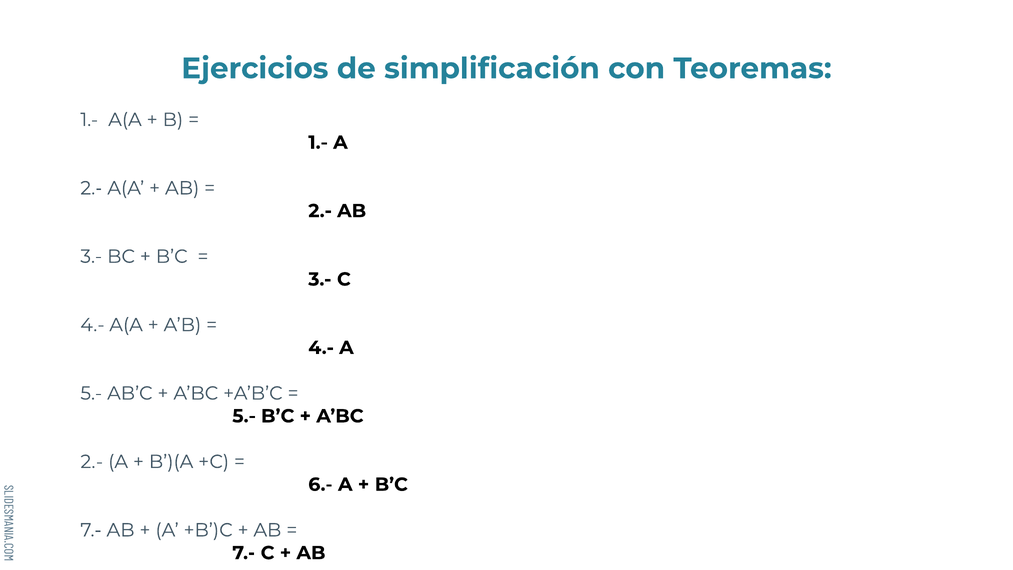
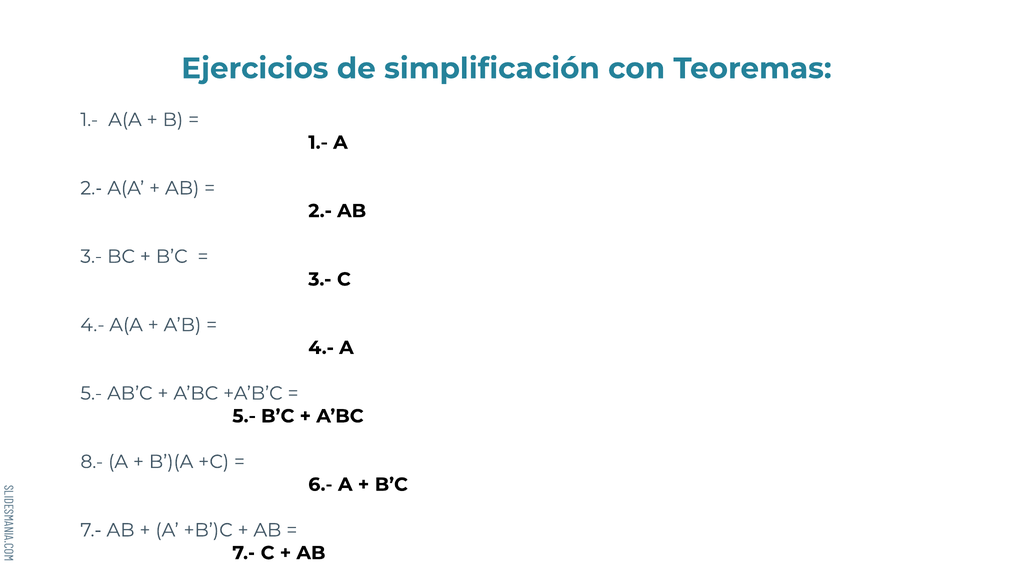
2.-: 2.- -> 8.- (92, 462)
